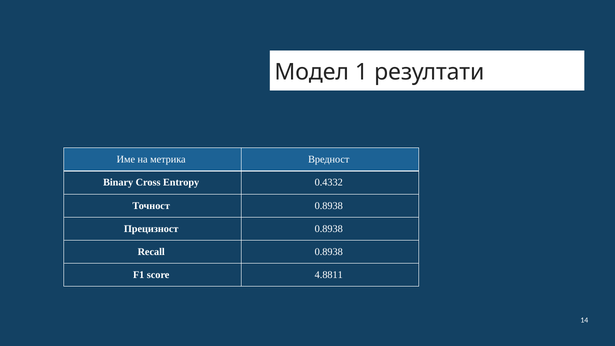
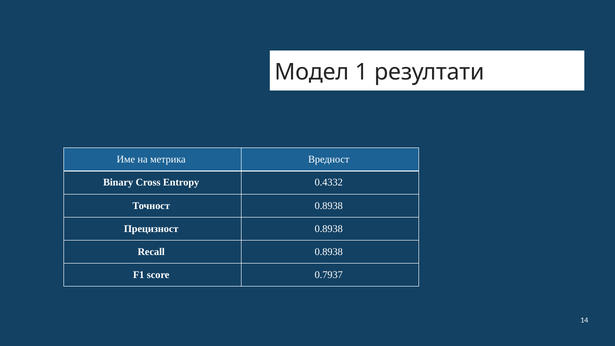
4.8811: 4.8811 -> 0.7937 (329, 275)
